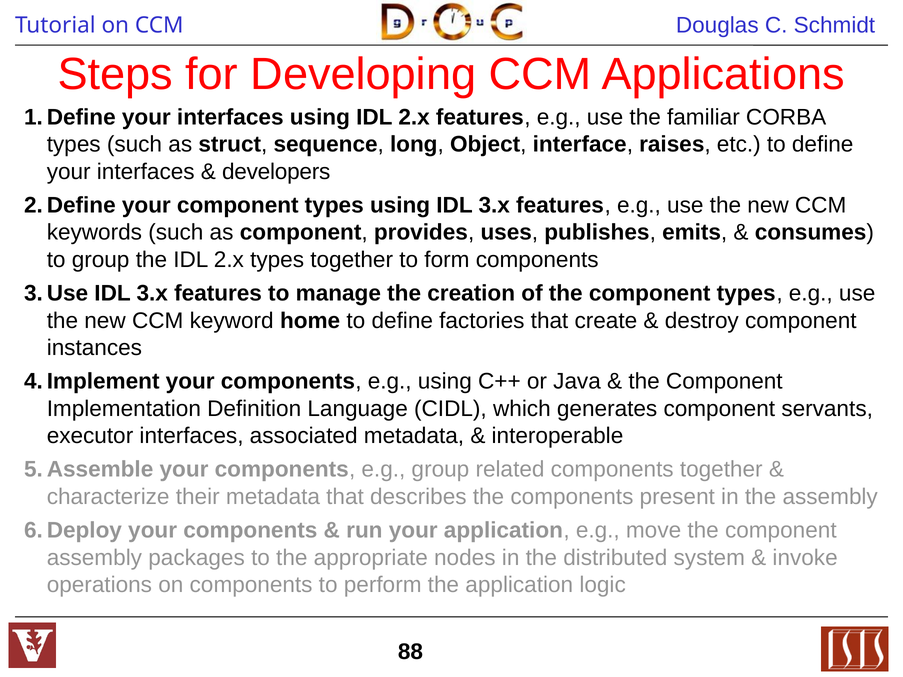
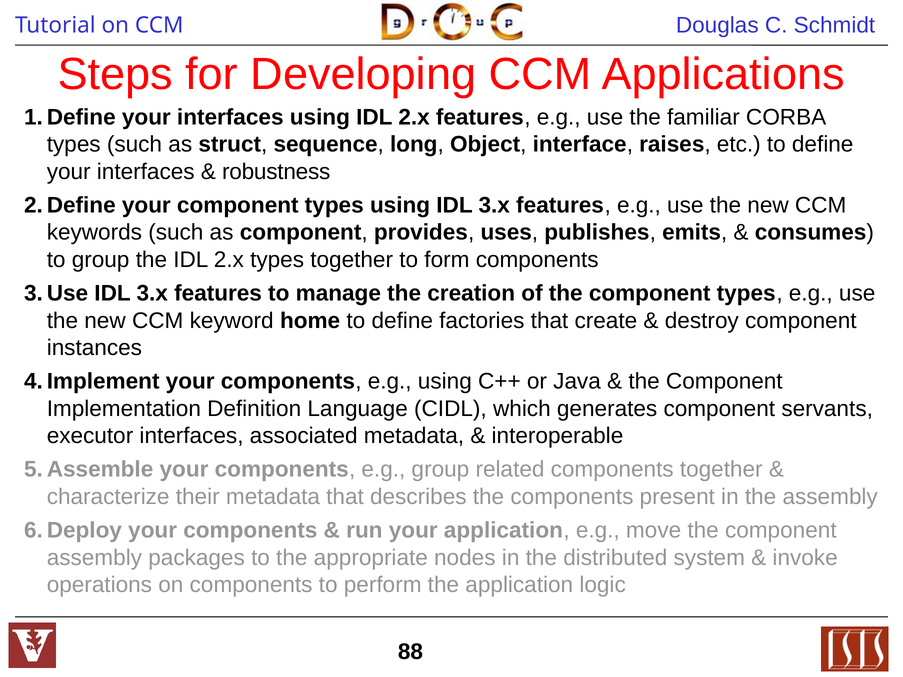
developers: developers -> robustness (276, 172)
